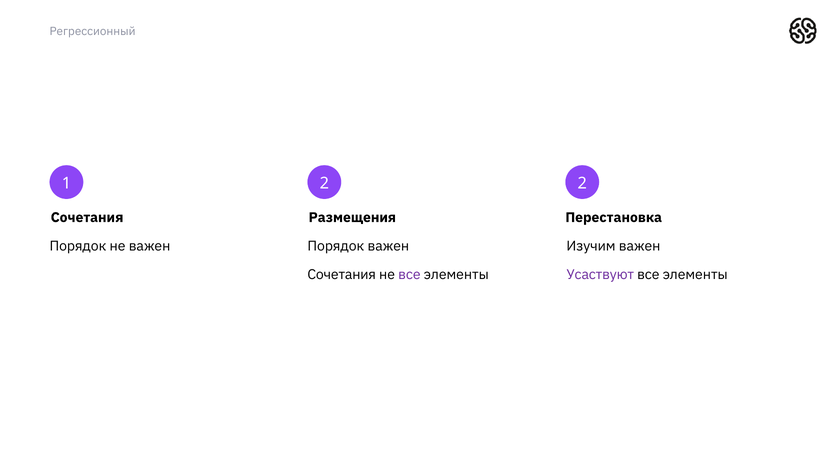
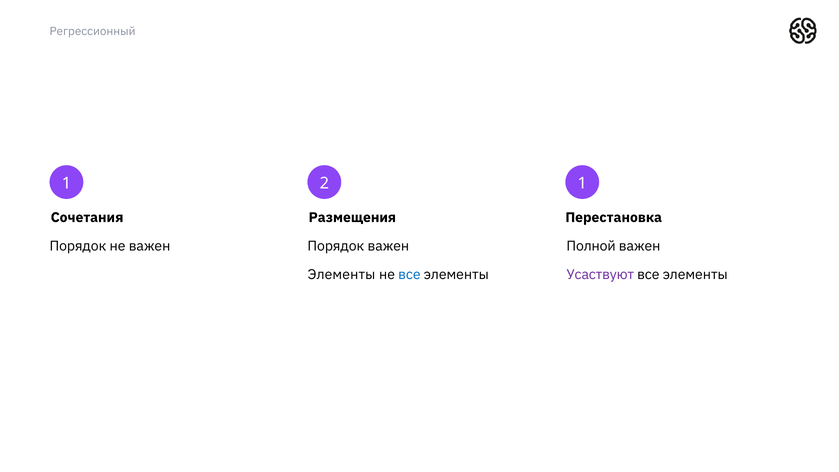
2 2: 2 -> 1 (582, 183)
Изучим: Изучим -> Полной (591, 246)
Сочетания: Сочетания -> Элементы (342, 275)
все colour: purple -> blue (409, 275)
